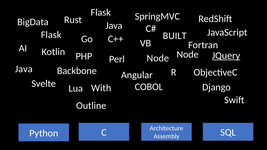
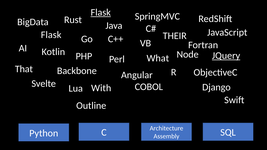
Flask underline: none -> present (101, 12)
BUILT: BUILT -> THEIR (175, 36)
PHP Node: Node -> What (158, 58)
Java: Java -> That (24, 69)
